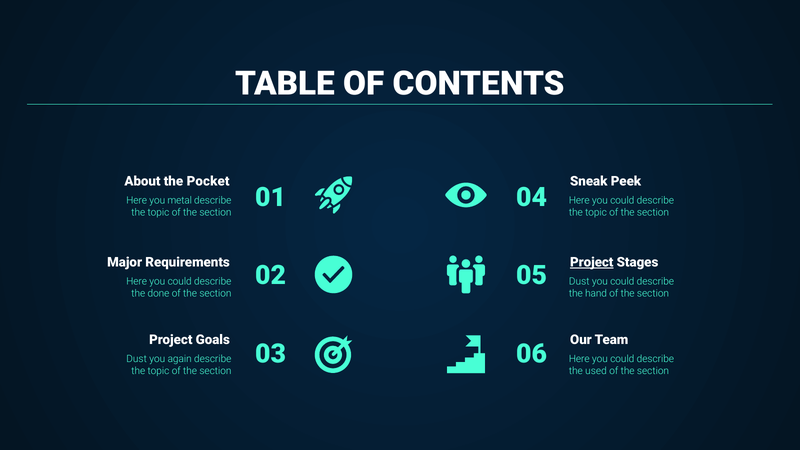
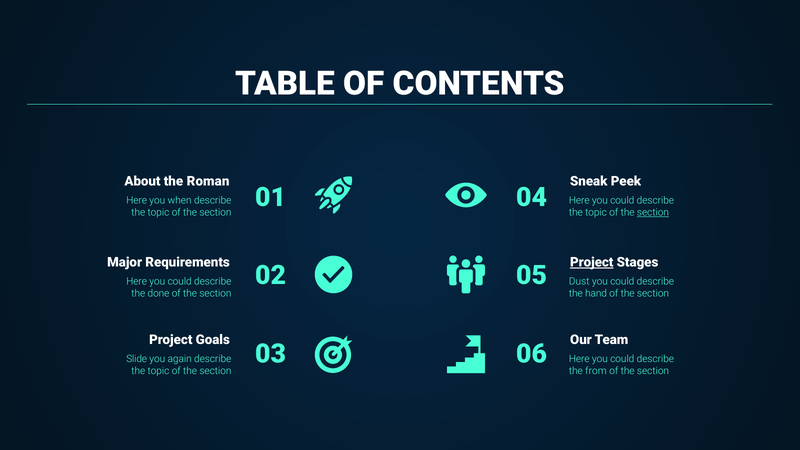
Pocket: Pocket -> Roman (208, 181)
metal: metal -> when (180, 200)
section underline: none -> present (653, 212)
Dust: Dust -> Slide (137, 359)
used: used -> from (596, 371)
